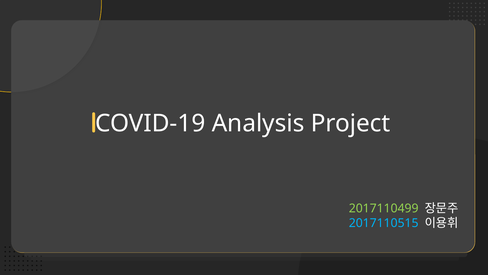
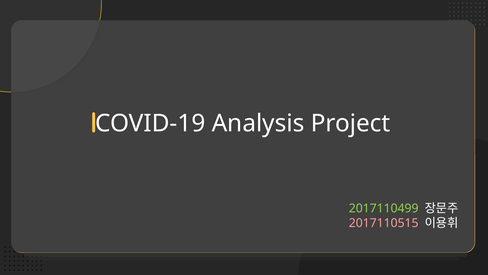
2017110515 colour: light blue -> pink (384, 223)
